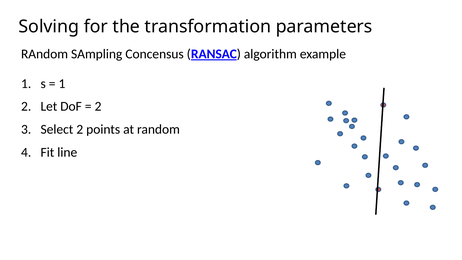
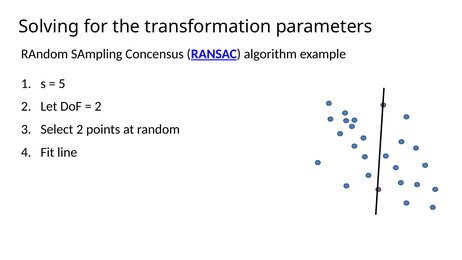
1: 1 -> 5 (62, 84)
